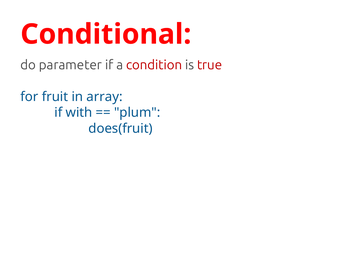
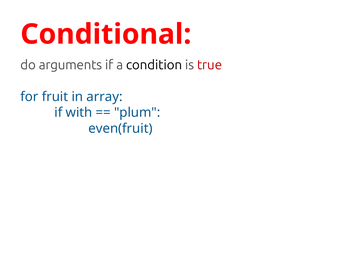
parameter: parameter -> arguments (70, 65)
condition colour: red -> black (154, 65)
does(fruit: does(fruit -> even(fruit (120, 128)
